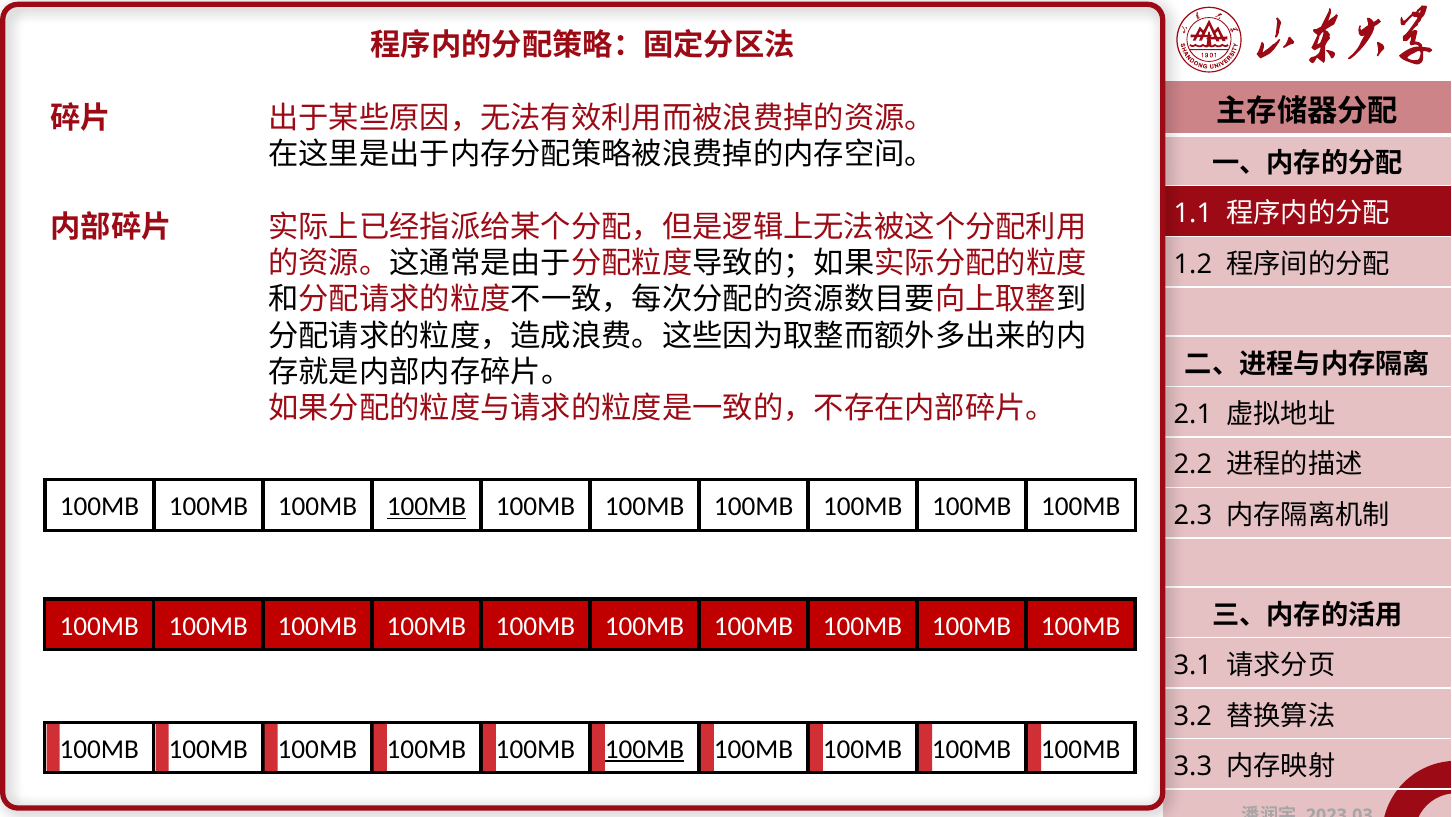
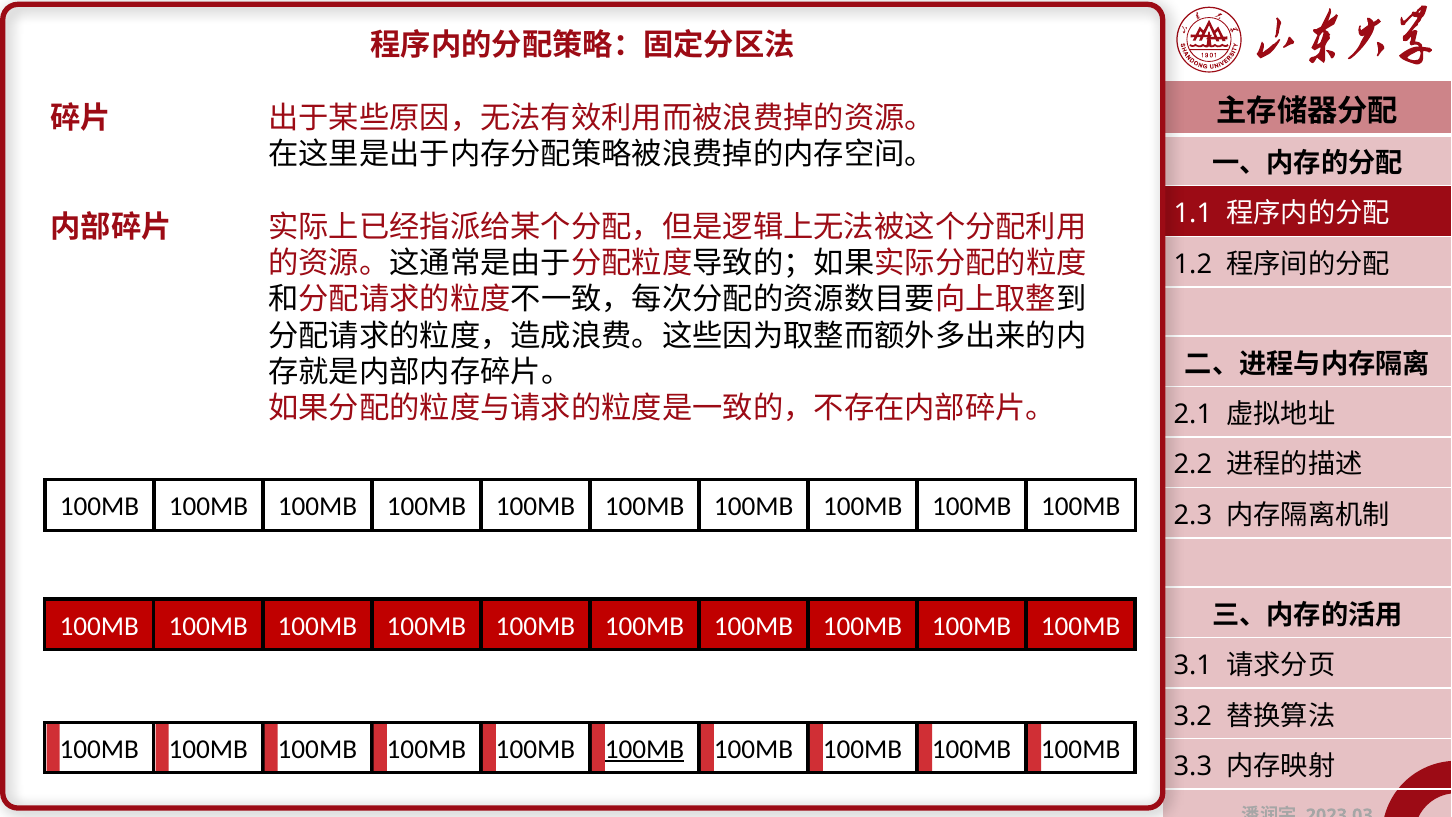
100MB underline: present -> none (427, 507)
